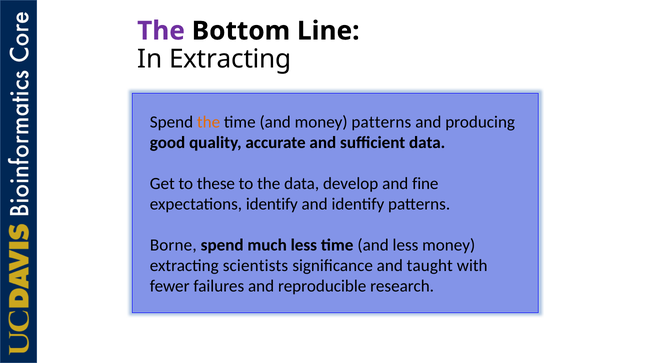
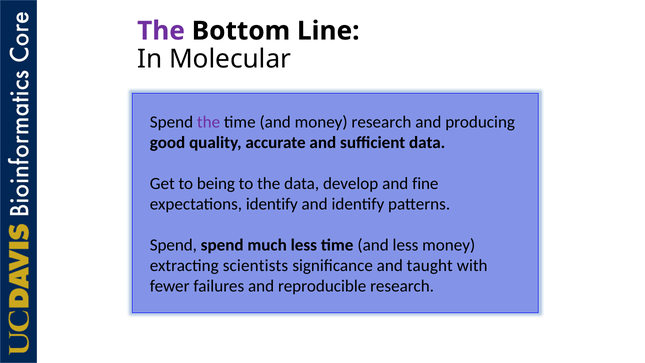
In Extracting: Extracting -> Molecular (230, 59)
the colour: orange -> purple (209, 122)
money patterns: patterns -> research (381, 122)
these: these -> being (216, 183)
Borne: Borne -> Spend (173, 245)
